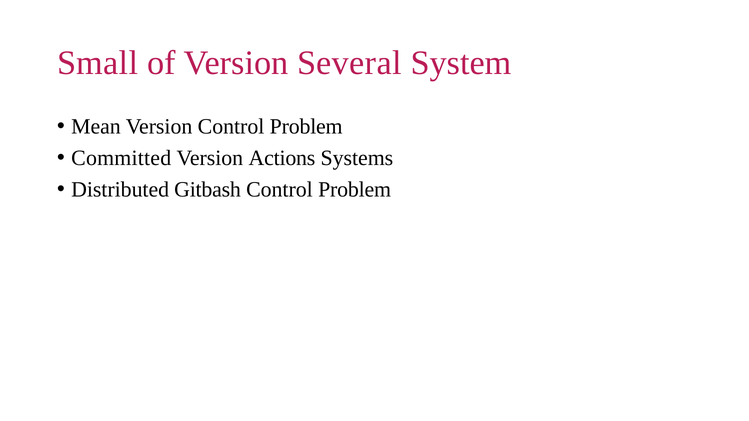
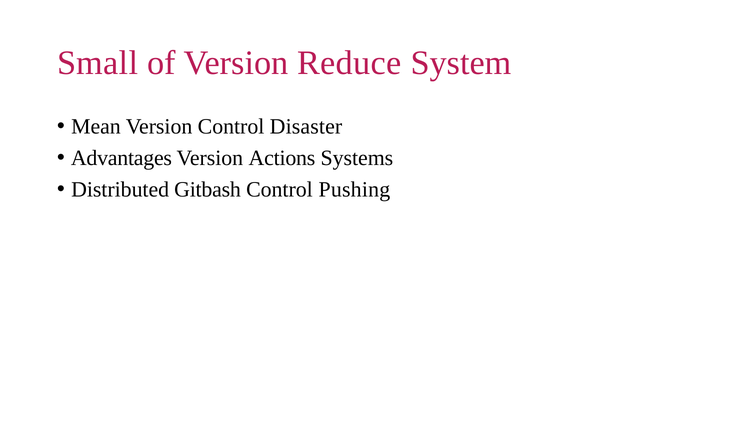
Several: Several -> Reduce (349, 63)
Version Control Problem: Problem -> Disaster (306, 127)
Committed: Committed -> Advantages (121, 158)
Problem: Problem -> Pushing (354, 189)
